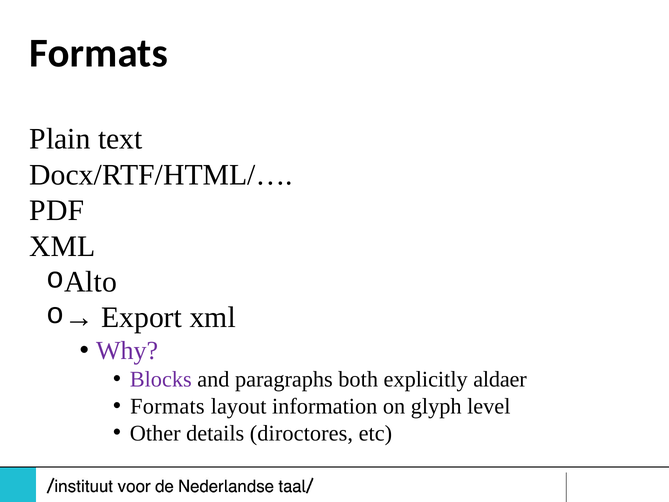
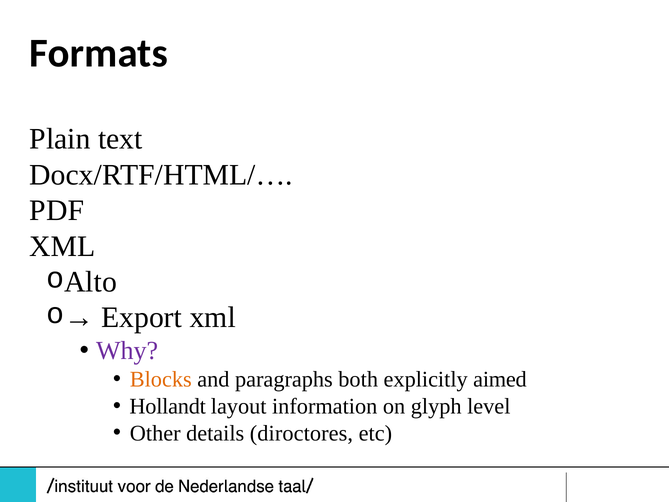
Blocks colour: purple -> orange (161, 379)
aldaer: aldaer -> aimed (500, 379)
Formats: Formats -> Hollandt (168, 406)
